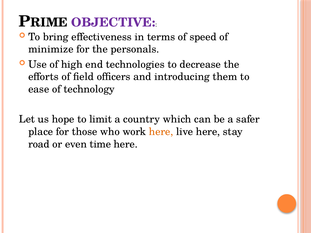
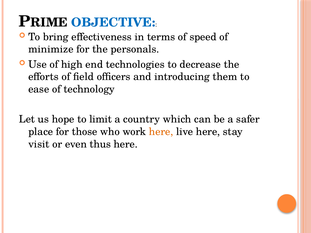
OBJECTIVE colour: purple -> blue (113, 23)
road: road -> visit (39, 144)
time: time -> thus (100, 144)
